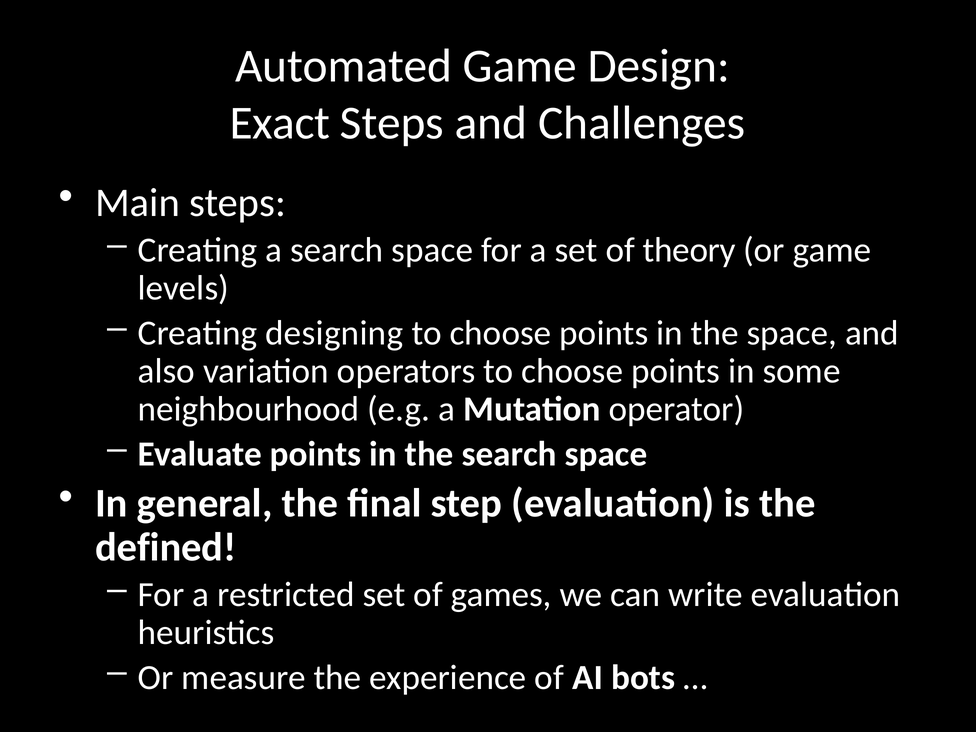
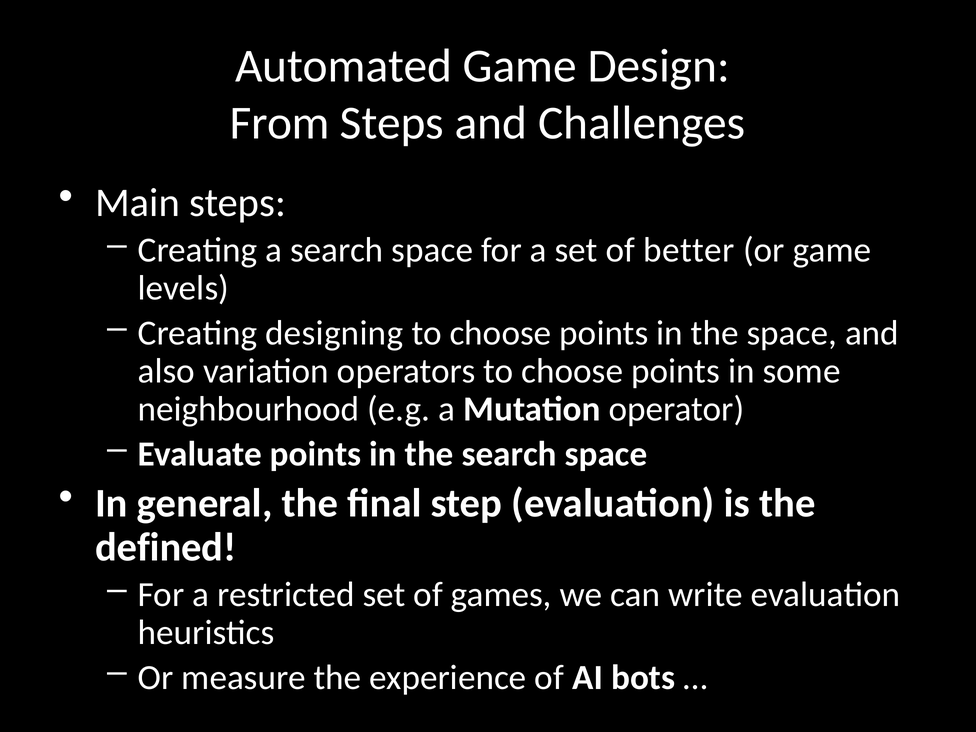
Exact: Exact -> From (280, 123)
theory: theory -> better (689, 250)
